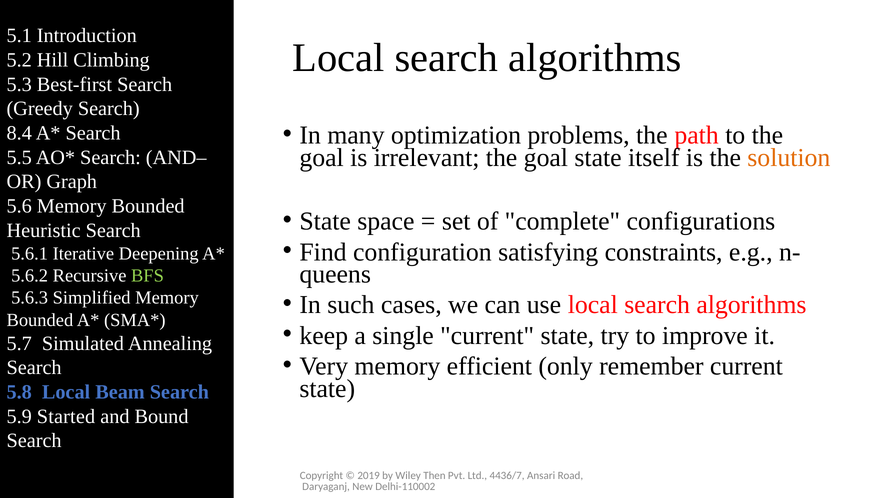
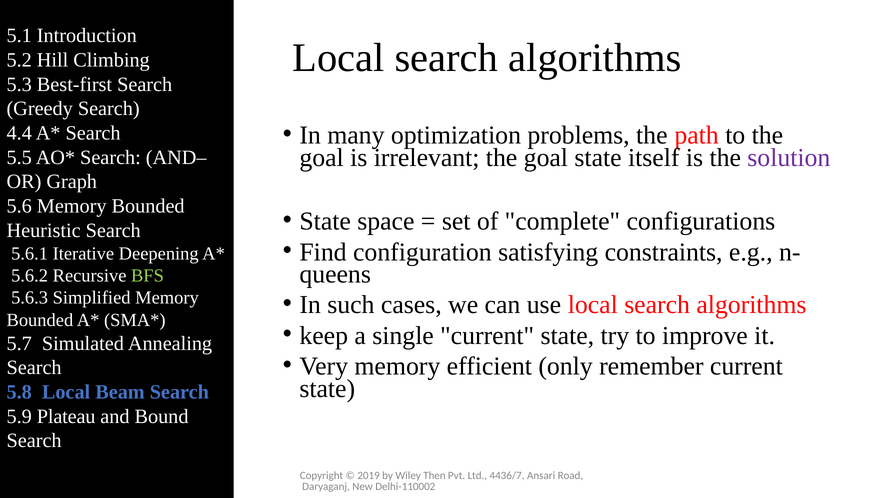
8.4: 8.4 -> 4.4 (19, 133)
solution colour: orange -> purple (789, 158)
Started: Started -> Plateau (66, 416)
